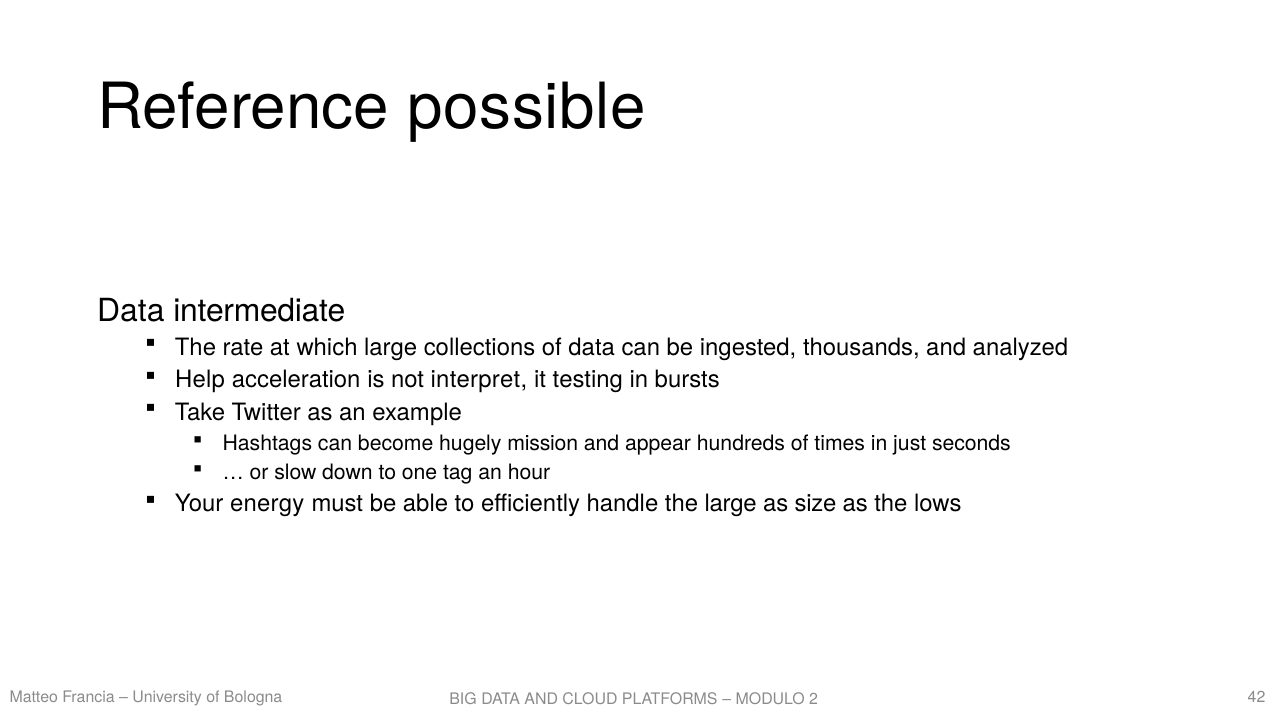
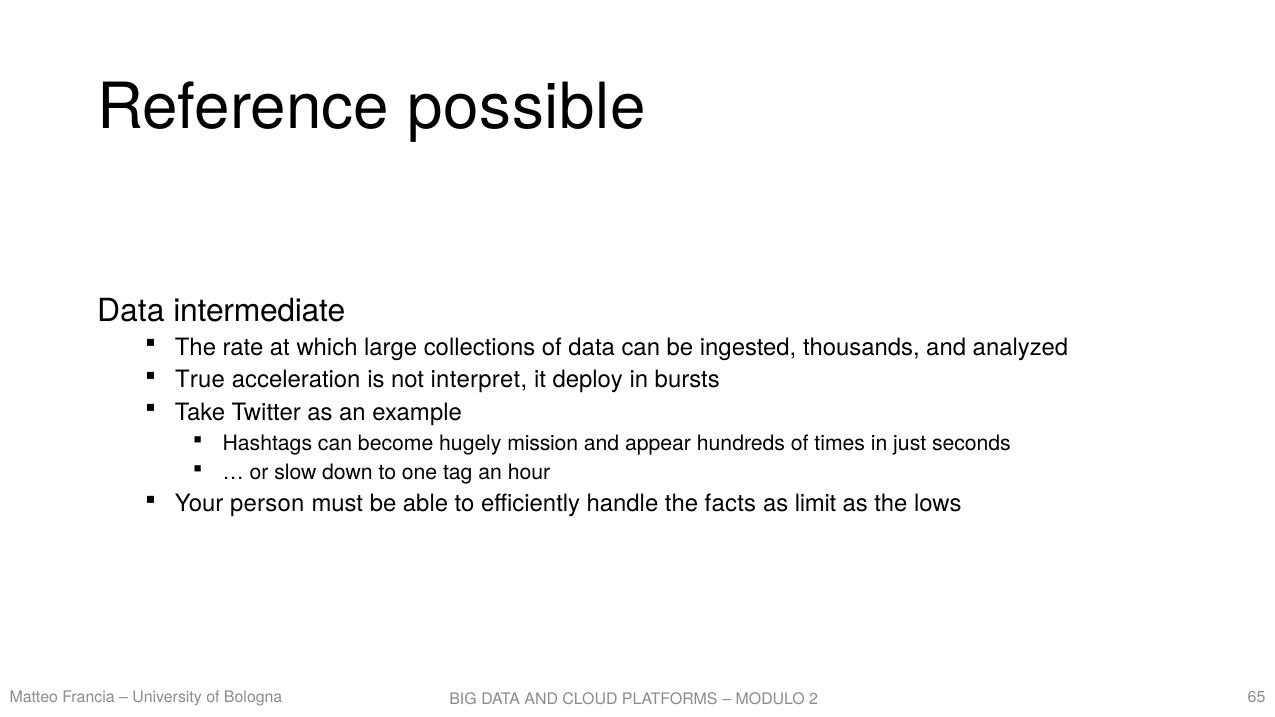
Help: Help -> True (200, 380)
testing: testing -> deploy (588, 380)
energy: energy -> person (267, 504)
the large: large -> facts (730, 504)
size: size -> limit (816, 504)
42: 42 -> 65 (1257, 697)
